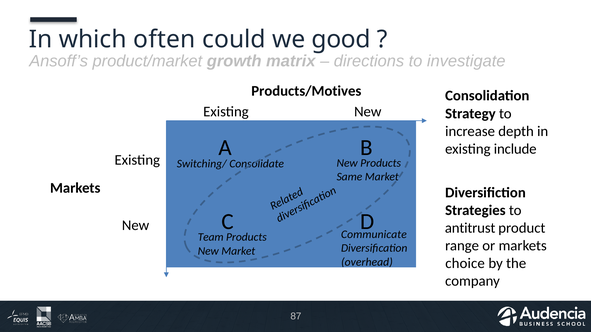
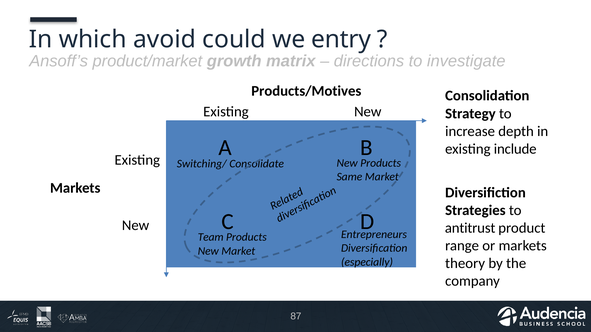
often: often -> avoid (164, 39)
good: good -> entry (341, 39)
Communicate: Communicate -> Entrepreneurs (374, 235)
overhead: overhead -> especially (367, 262)
choice: choice -> theory (465, 264)
